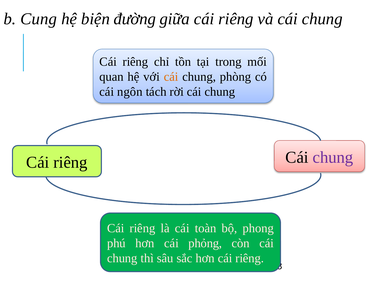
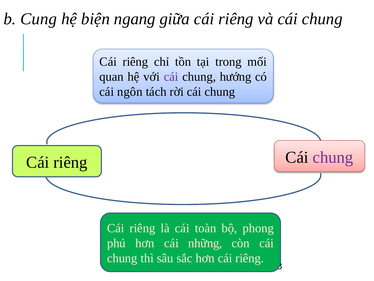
đường: đường -> ngang (135, 19)
cái colour: orange -> purple (171, 77)
phòng: phòng -> hướng (236, 77)
phỏng: phỏng -> những (205, 243)
